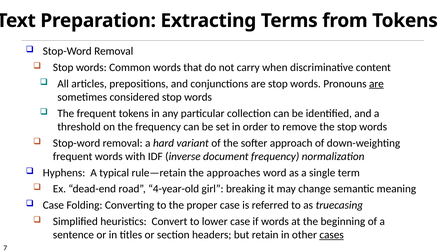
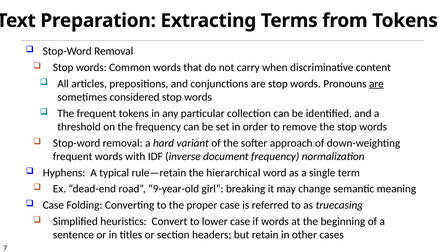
approaches: approaches -> hierarchical (233, 172)
4-year-old: 4-year-old -> 9-year-old (174, 189)
cases underline: present -> none (332, 234)
